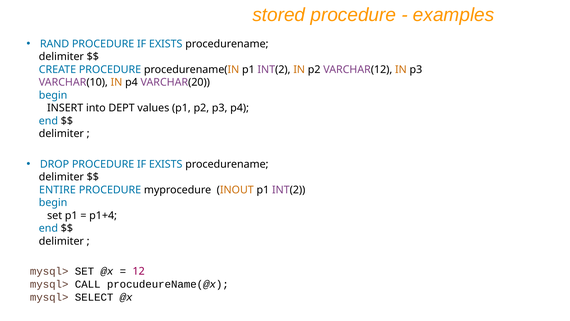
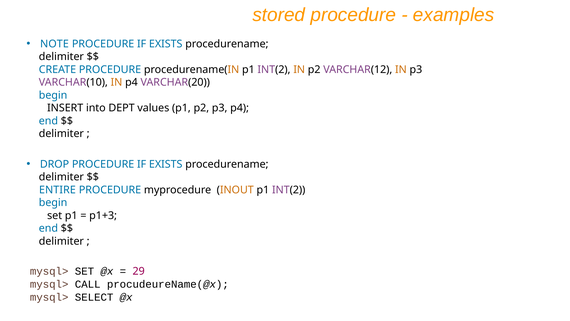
RAND: RAND -> NOTE (54, 44)
p1+4: p1+4 -> p1+3 (103, 215)
12: 12 -> 29 (139, 271)
